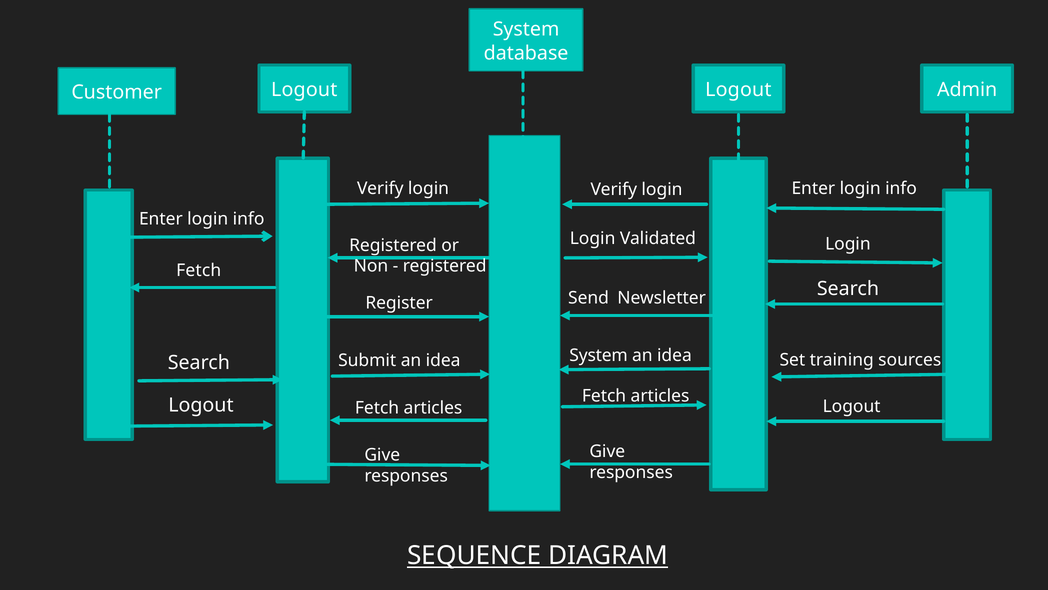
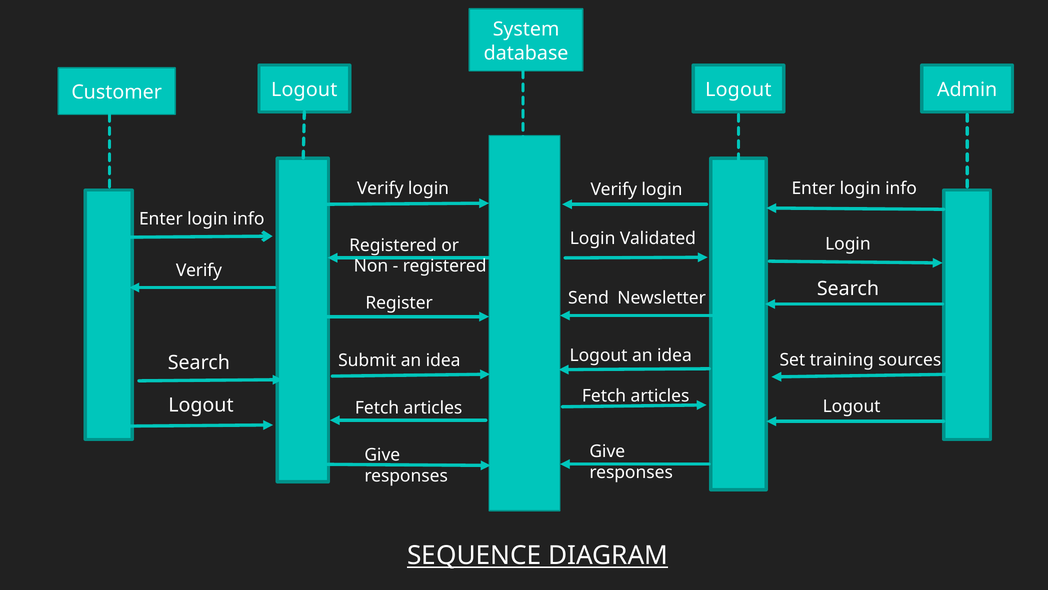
Fetch: Fetch -> Verify (199, 270)
System: System -> Logout (599, 355)
